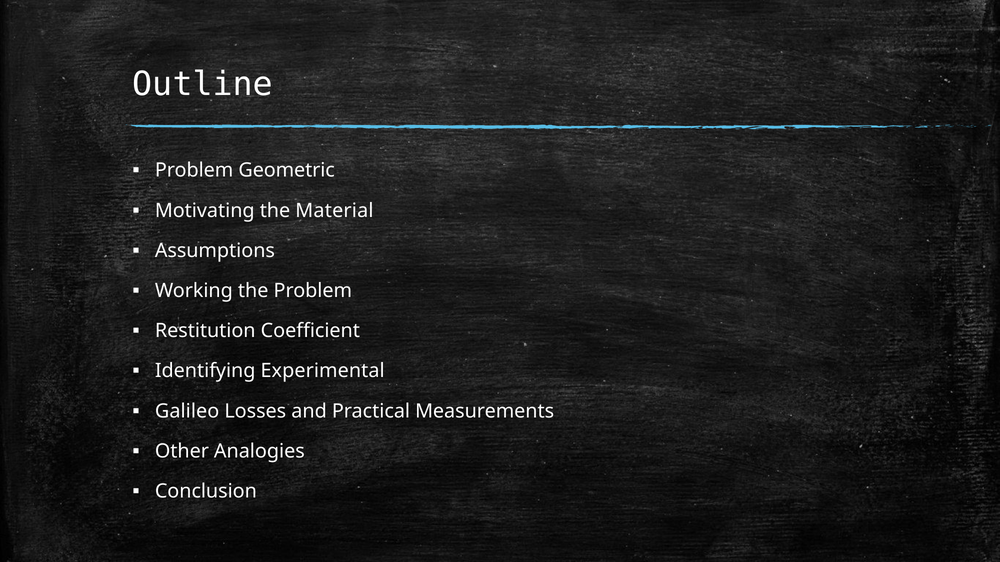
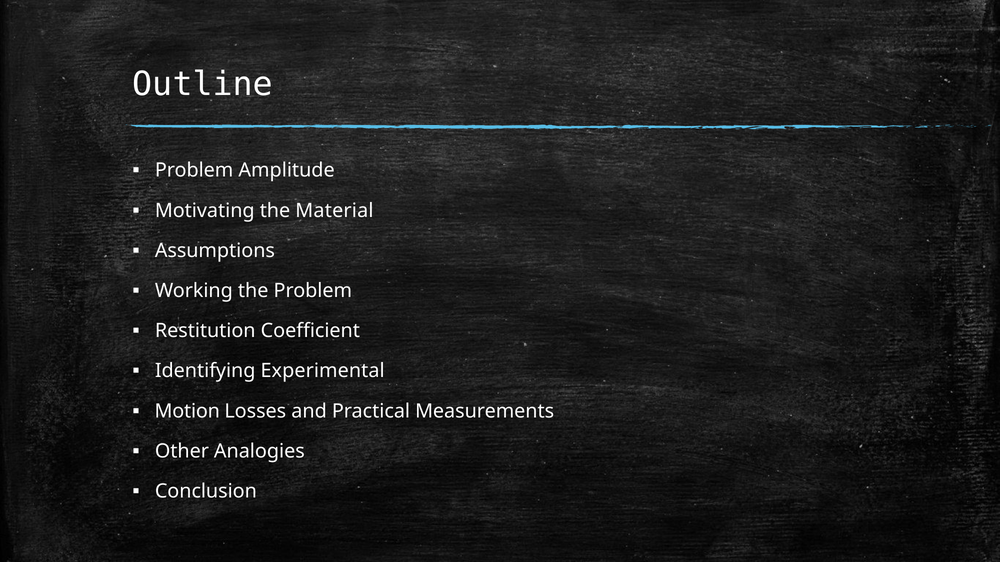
Geometric: Geometric -> Amplitude (287, 171)
Galileo: Galileo -> Motion (187, 411)
